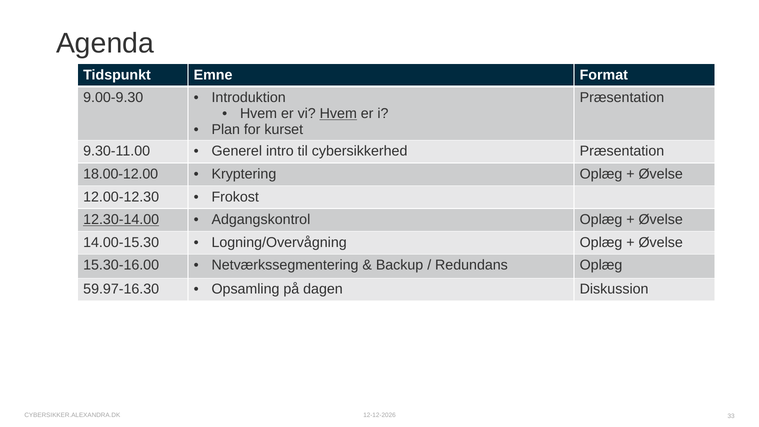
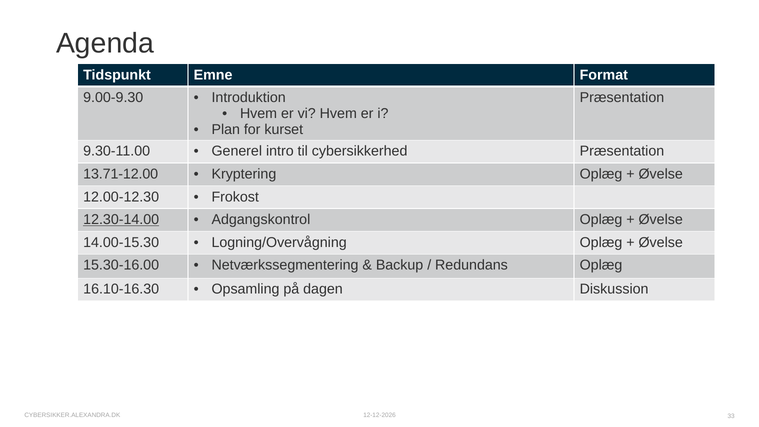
Hvem underline: present -> none (338, 114)
18.00-12.00: 18.00-12.00 -> 13.71-12.00 (121, 174)
59.97-16.30: 59.97-16.30 -> 16.10-16.30 (121, 289)
